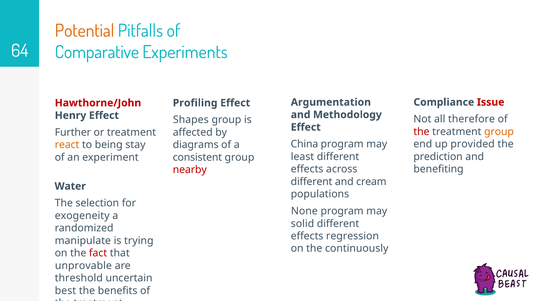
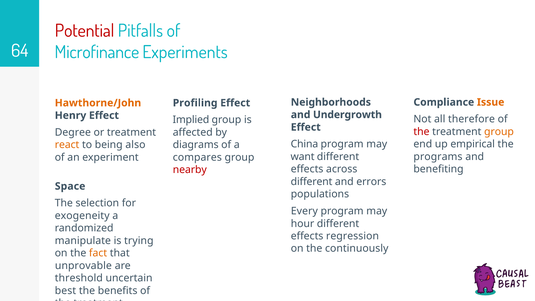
Potential colour: orange -> red (85, 31)
Comparative: Comparative -> Microfinance (97, 52)
Argumentation: Argumentation -> Neighborhoods (331, 102)
Issue colour: red -> orange (491, 102)
Hawthorne/John colour: red -> orange (98, 103)
Methodology: Methodology -> Undergrowth (347, 115)
Shapes: Shapes -> Implied (191, 120)
Further: Further -> Degree (73, 132)
provided: provided -> empirical (473, 144)
stay: stay -> also (135, 145)
least: least -> want (303, 157)
prediction: prediction -> programs (438, 157)
consistent: consistent -> compares (197, 157)
cream: cream -> errors (371, 182)
Water: Water -> Space (70, 186)
None: None -> Every (304, 211)
solid: solid -> hour (303, 224)
fact colour: red -> orange (98, 253)
